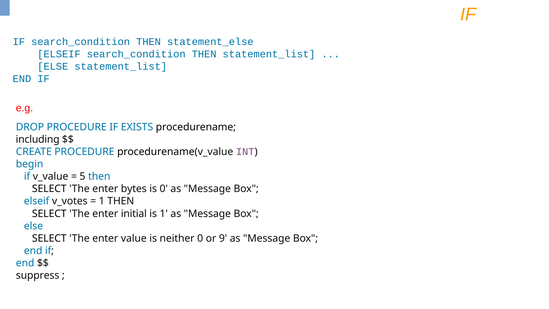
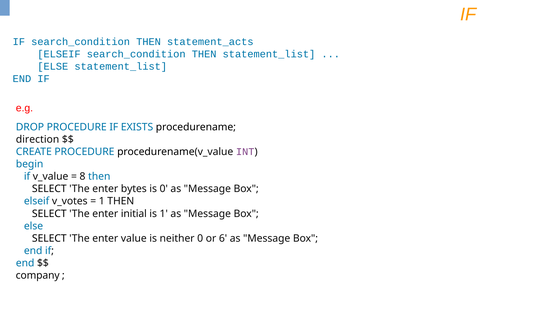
statement_else: statement_else -> statement_acts (210, 42)
including: including -> direction (38, 139)
5: 5 -> 8 (82, 176)
9: 9 -> 6 (223, 238)
suppress: suppress -> company (38, 275)
